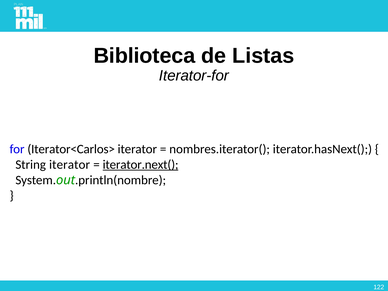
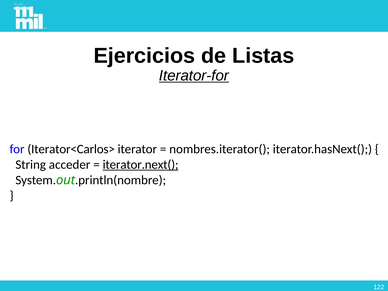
Biblioteca: Biblioteca -> Ejercicios (144, 56)
Iterator-for underline: none -> present (194, 76)
String iterator: iterator -> acceder (70, 165)
